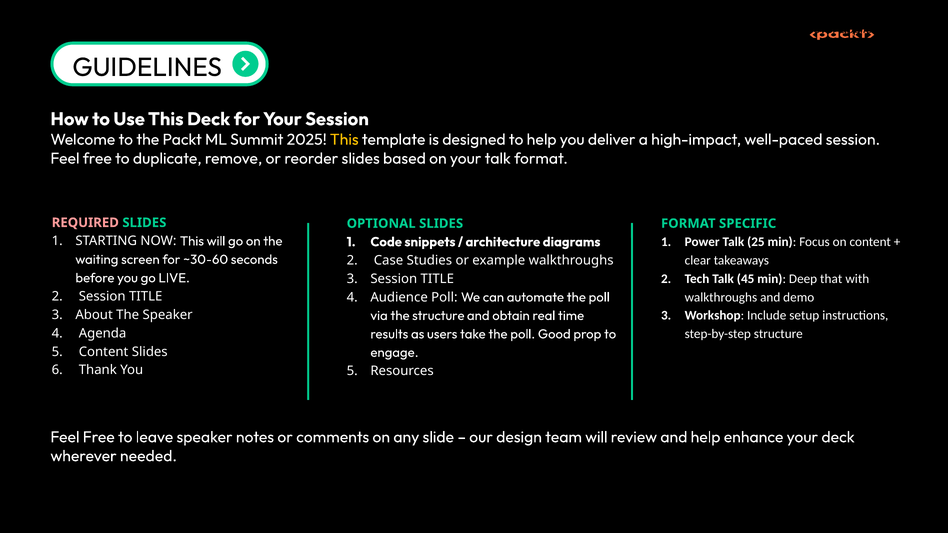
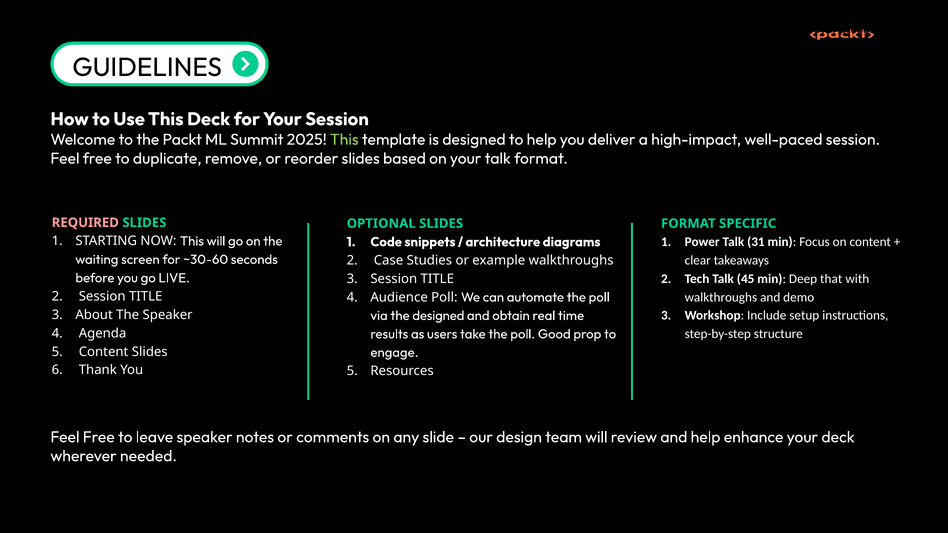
applied: applied -> present (862, 29)
This colour: yellow -> light green (344, 140)
25: 25 -> 31 (756, 242)
the structure: structure -> designed (438, 316)
